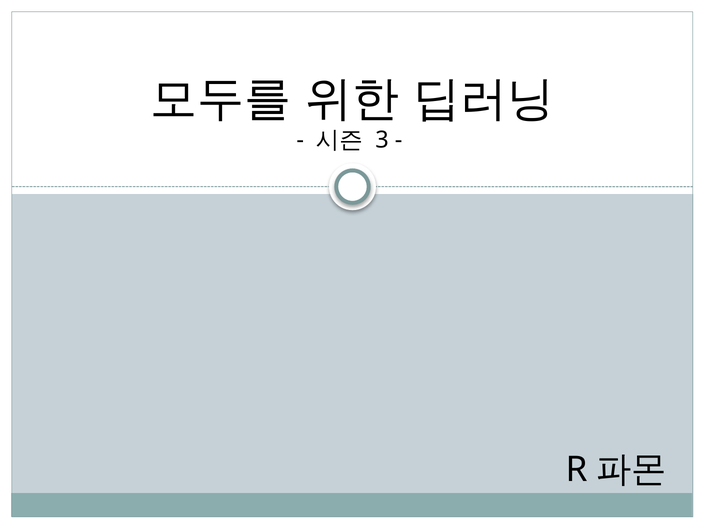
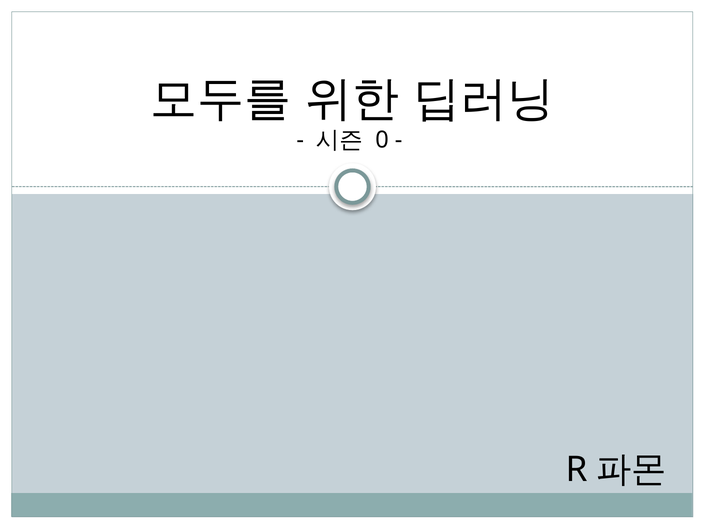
3: 3 -> 0 (382, 140)
